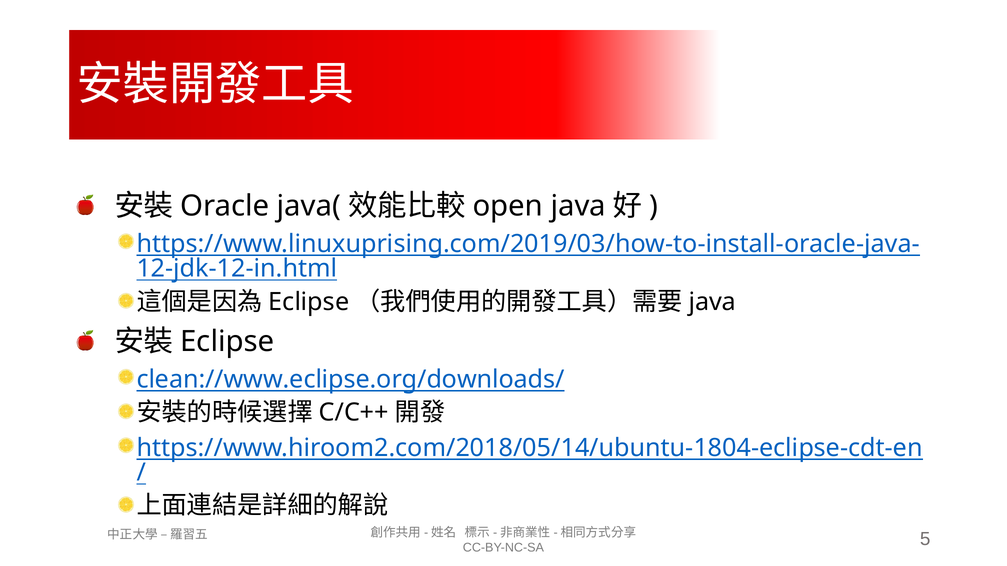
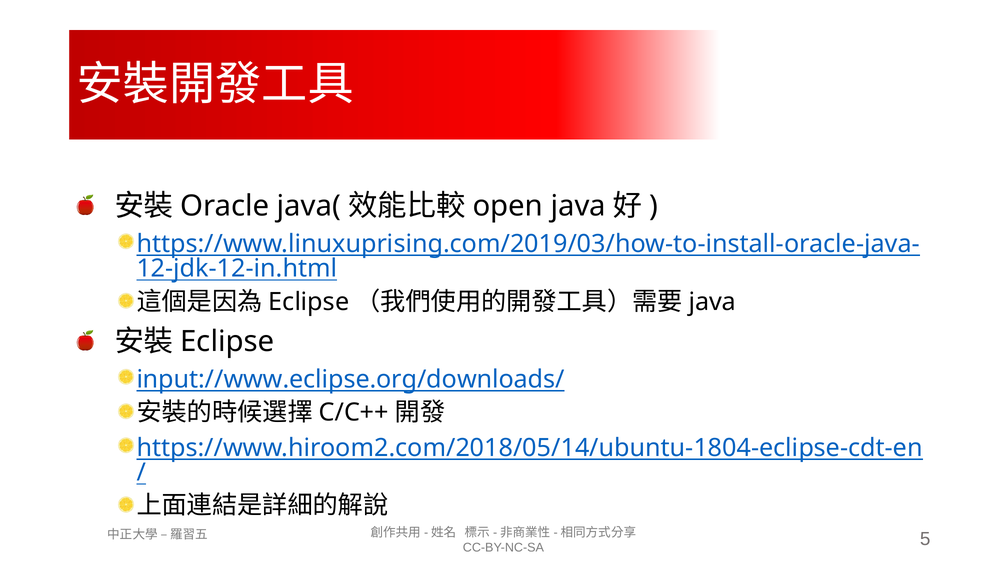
clean://www.eclipse.org/downloads/: clean://www.eclipse.org/downloads/ -> input://www.eclipse.org/downloads/ (351, 380)
